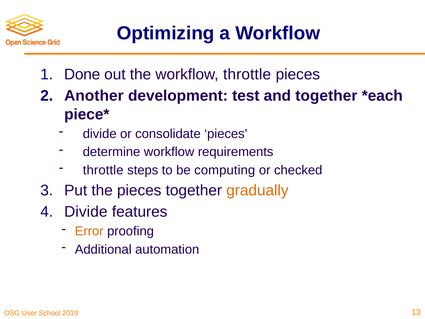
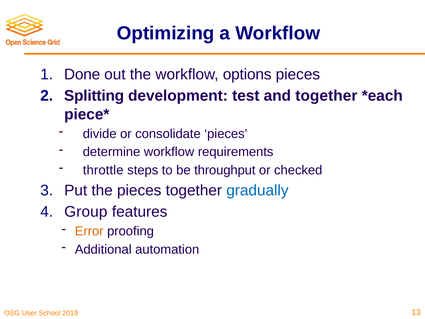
workflow throttle: throttle -> options (247, 74)
Another: Another -> Splitting (94, 96)
computing: computing -> throughput (225, 170)
gradually colour: orange -> blue (257, 190)
Divide: Divide -> Group (86, 212)
